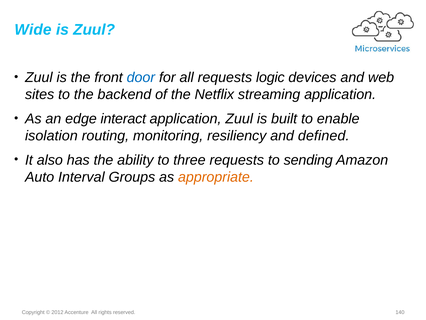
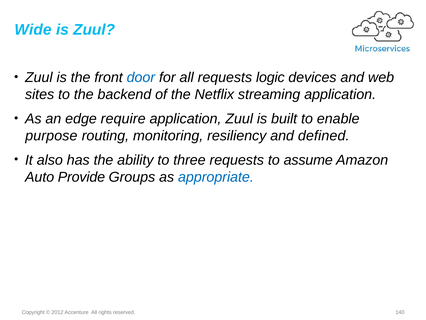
interact: interact -> require (123, 119)
isolation: isolation -> purpose (51, 136)
sending: sending -> assume (308, 160)
Interval: Interval -> Provide (81, 177)
appropriate colour: orange -> blue (216, 177)
